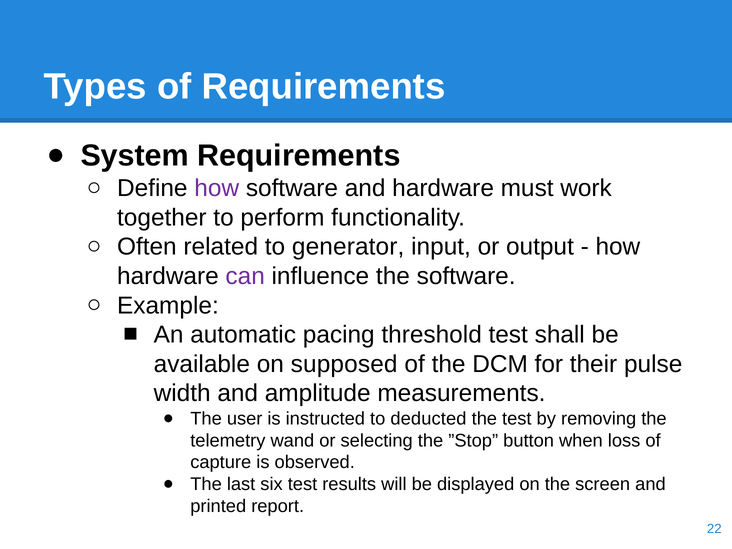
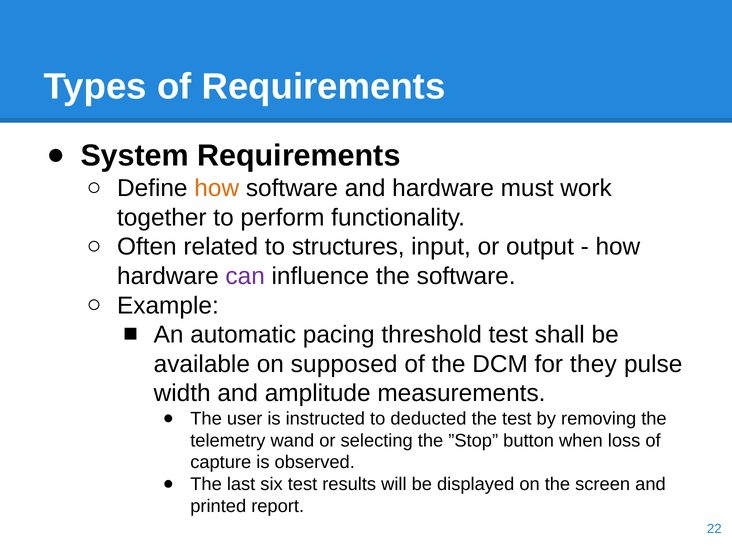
how colour: purple -> orange (217, 188)
generator: generator -> structures (348, 247)
their: their -> they (593, 364)
